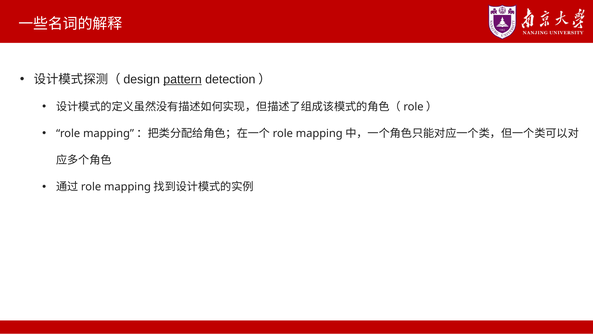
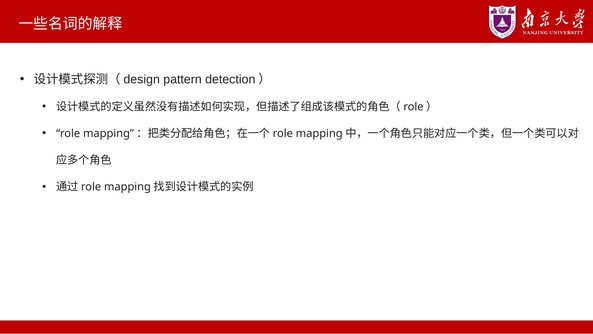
pattern underline: present -> none (183, 79)
